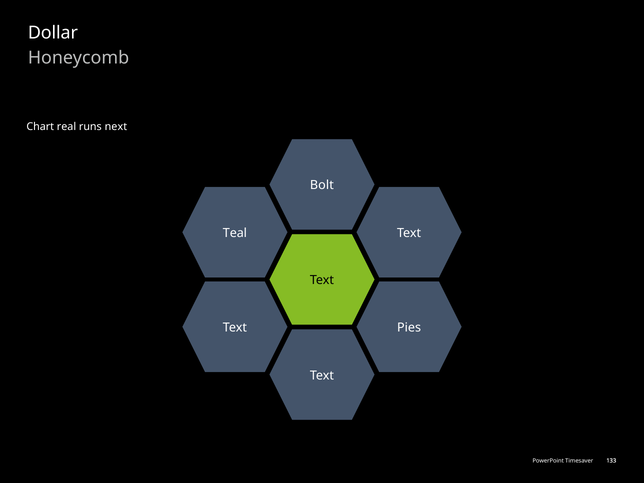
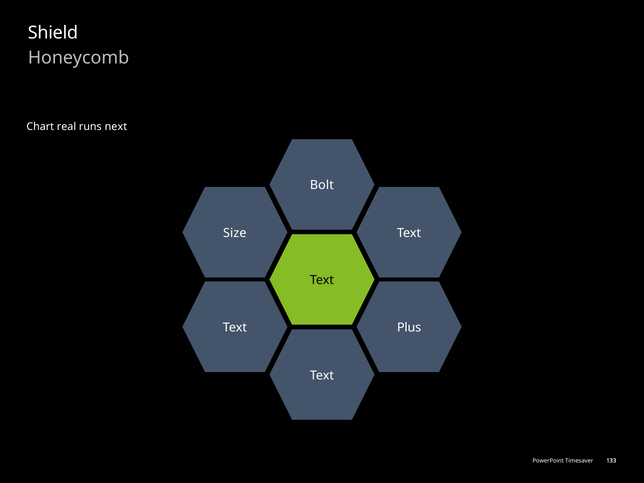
Dollar: Dollar -> Shield (53, 33)
Teal: Teal -> Size (235, 233)
Pies: Pies -> Plus (409, 328)
